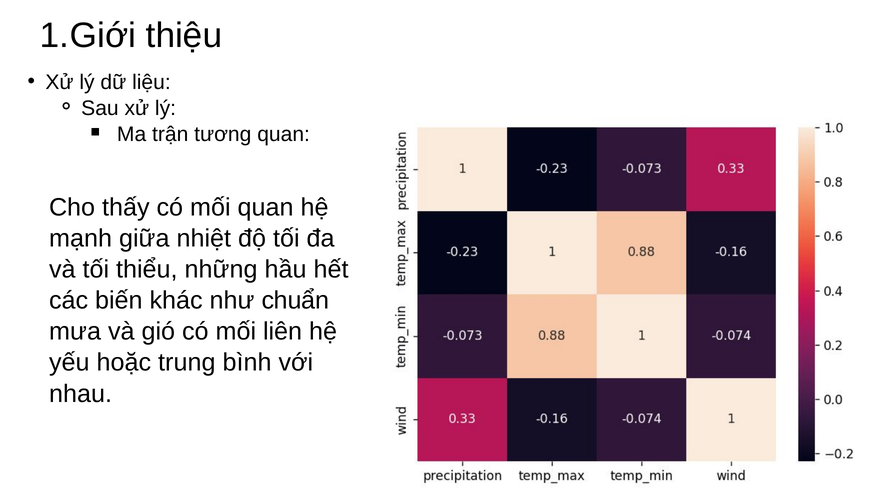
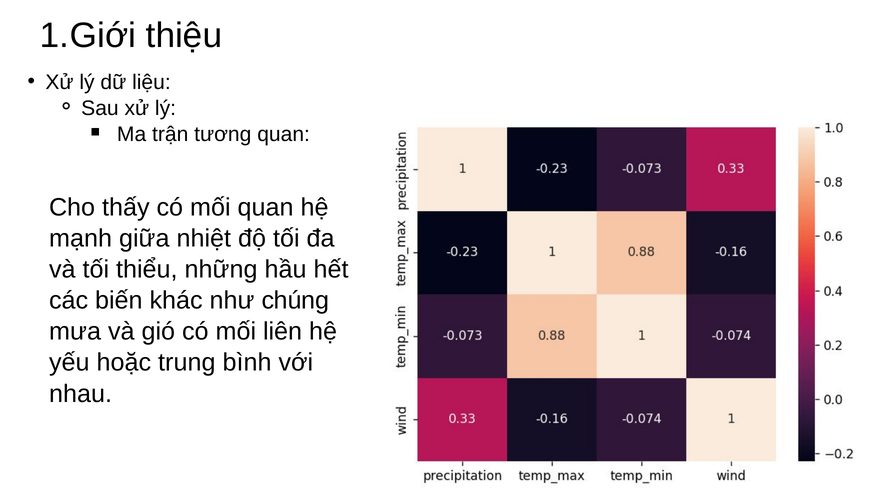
chuẩn: chuẩn -> chúng (295, 300)
